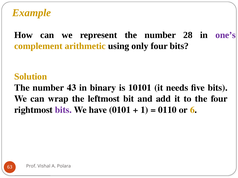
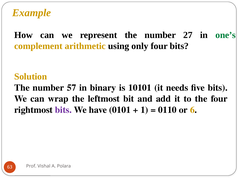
28: 28 -> 27 (188, 35)
one’s colour: purple -> green (226, 35)
43: 43 -> 57 (72, 88)
